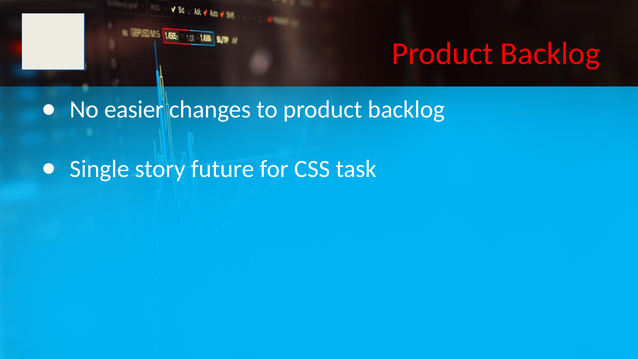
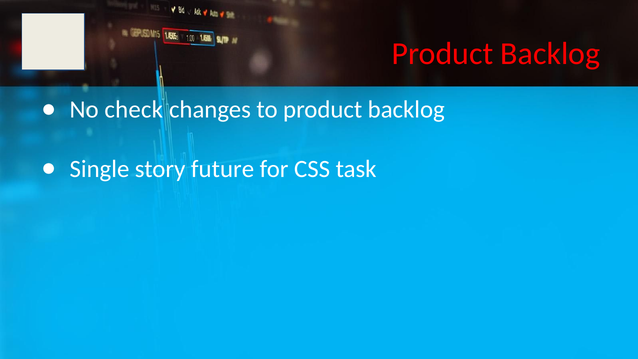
easier: easier -> check (134, 110)
